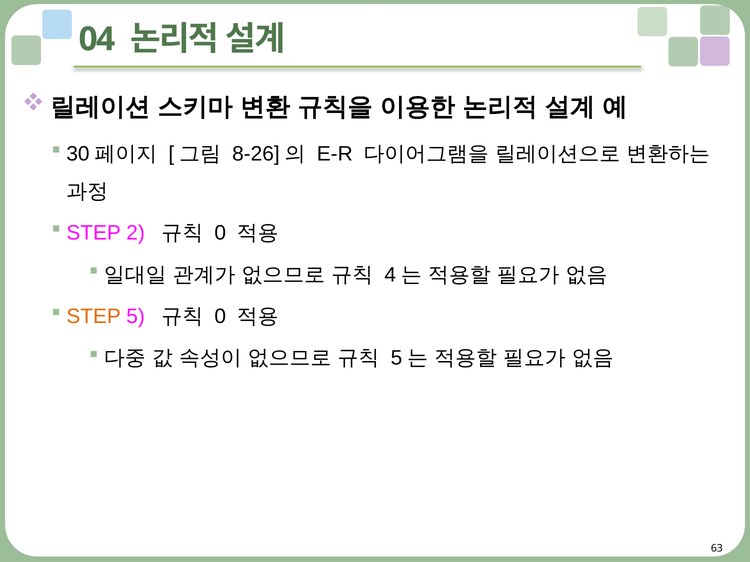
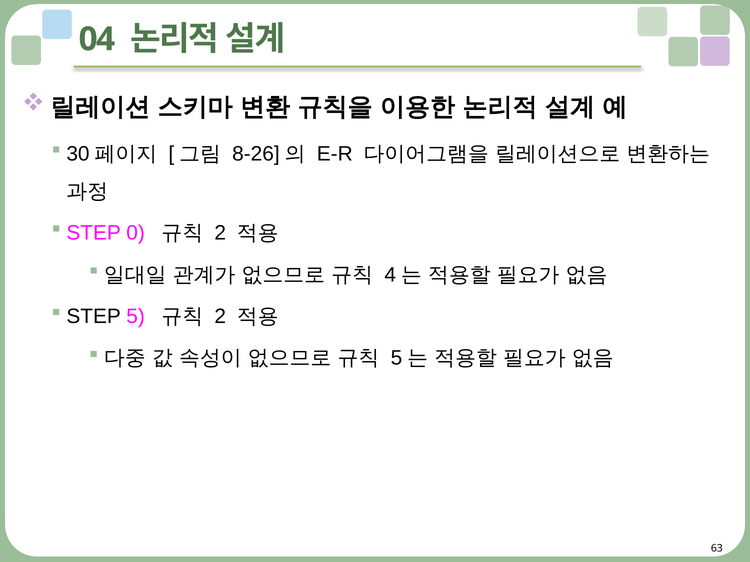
2: 2 -> 0 (136, 233)
0: 0 -> 2 (220, 233)
STEP colour: orange -> black (94, 317)
0: 0 -> 2 (220, 317)
